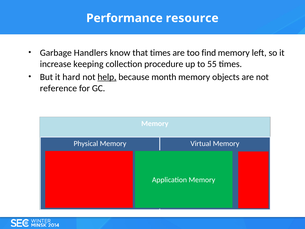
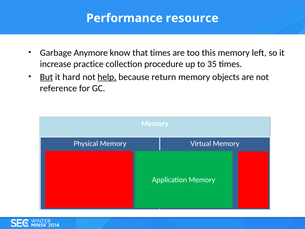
Handlers: Handlers -> Anymore (91, 53)
find: find -> this (209, 53)
keeping: keeping -> practice (88, 64)
55: 55 -> 35 (212, 64)
But underline: none -> present (46, 77)
month: month -> return (164, 77)
